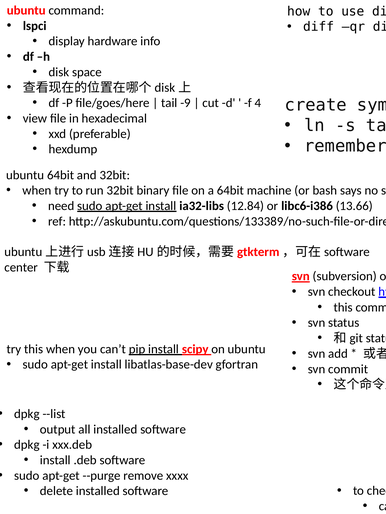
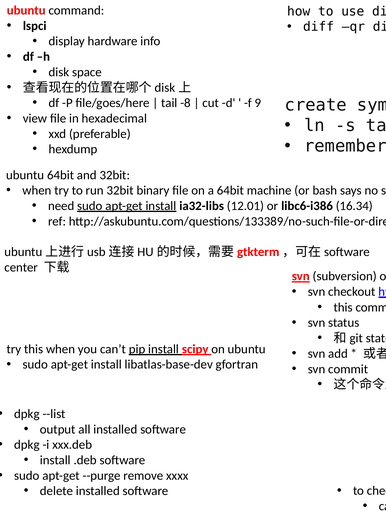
-9: -9 -> -8 (186, 103)
4: 4 -> 9 (258, 103)
12.84: 12.84 -> 12.01 (245, 206)
13.66: 13.66 -> 16.34 (354, 206)
